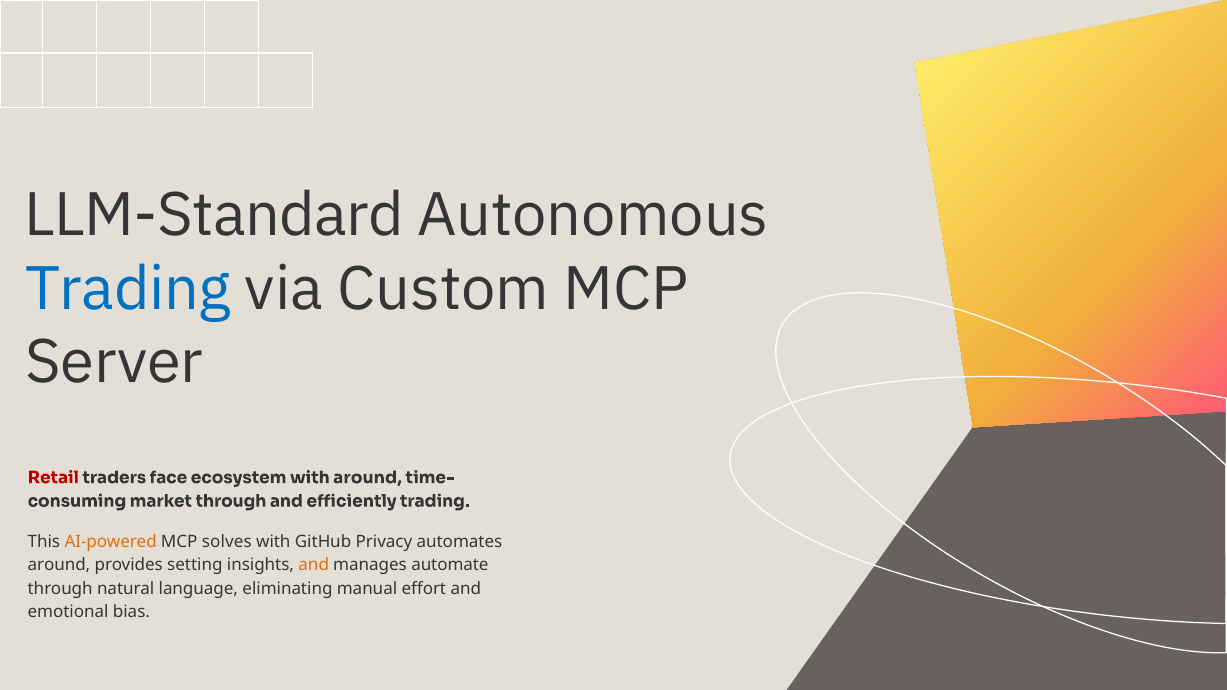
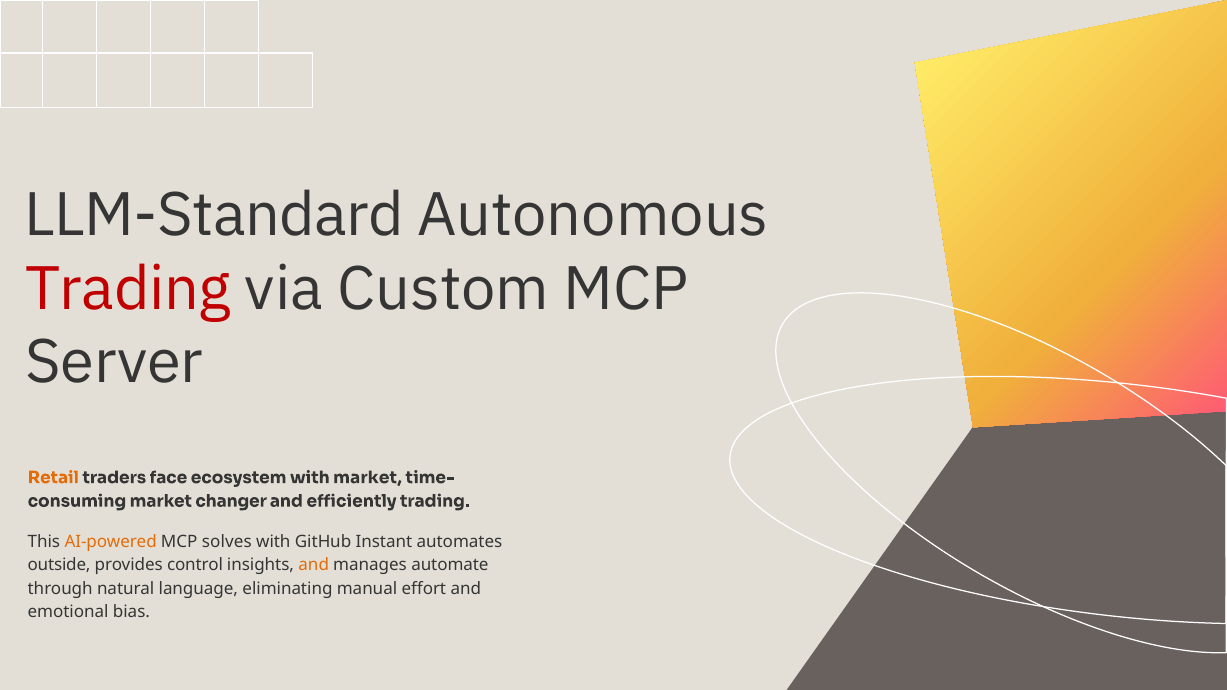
Trading colour: blue -> red (128, 289)
Retail colour: red -> orange (53, 478)
with around: around -> market (368, 478)
market through: through -> changer (231, 501)
Privacy: Privacy -> Instant (384, 542)
around: around -> outside (59, 565)
setting: setting -> control (195, 565)
